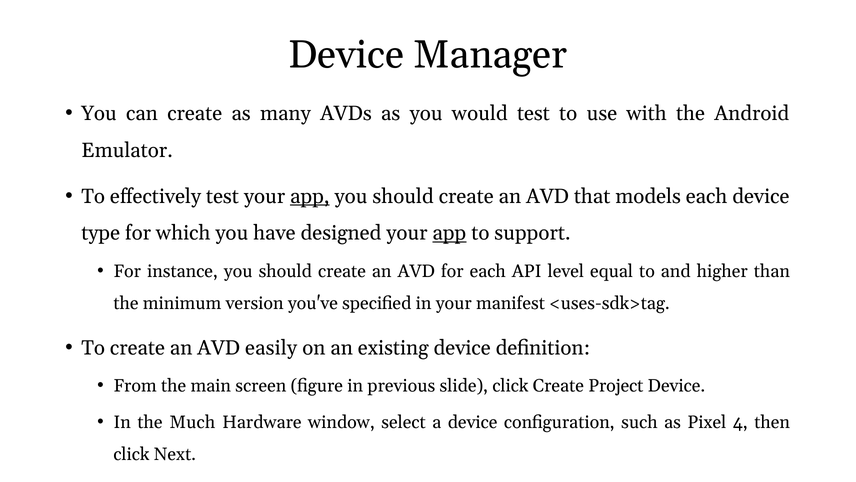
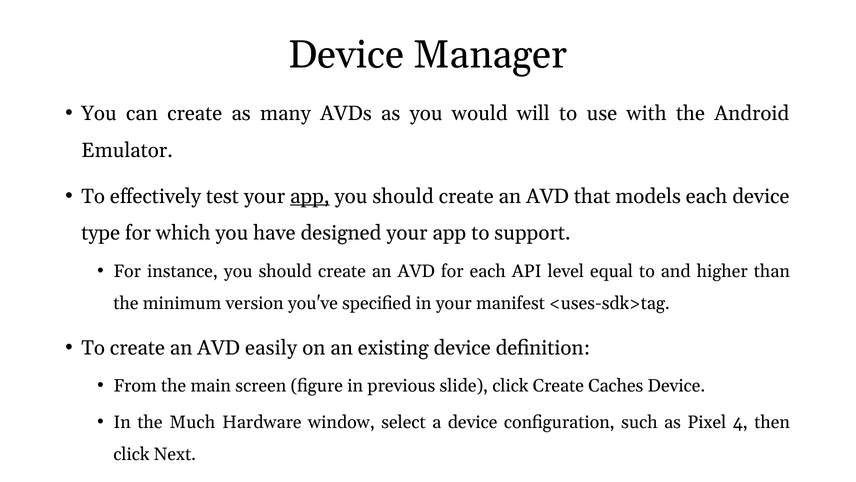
would test: test -> will (533, 113)
app underline: present -> none (449, 233)
Project: Project -> Caches (616, 385)
